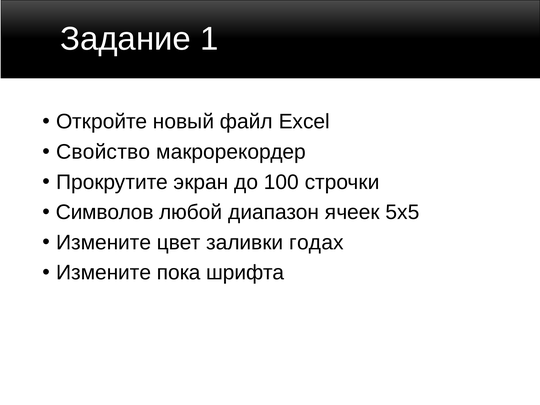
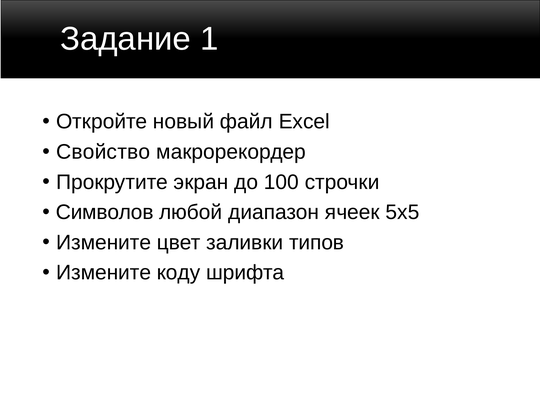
годах: годах -> типов (317, 242)
пока: пока -> коду (179, 273)
